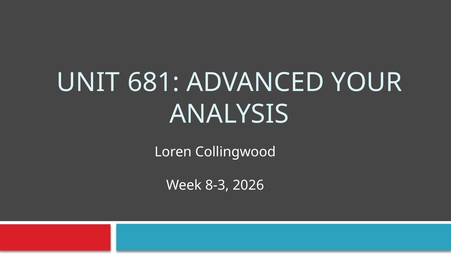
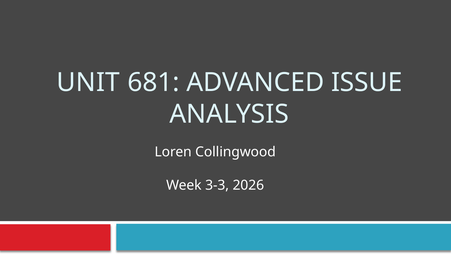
YOUR: YOUR -> ISSUE (367, 82)
8-3: 8-3 -> 3-3 (217, 185)
